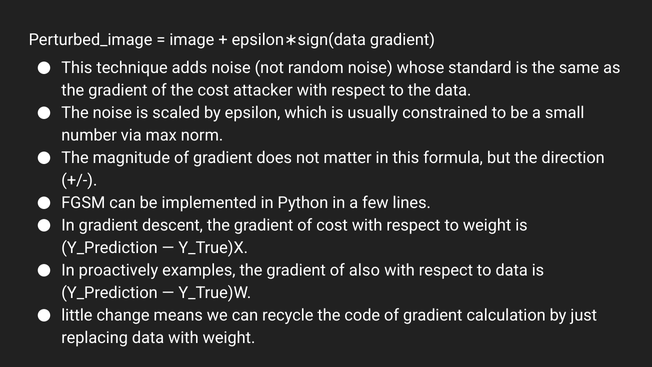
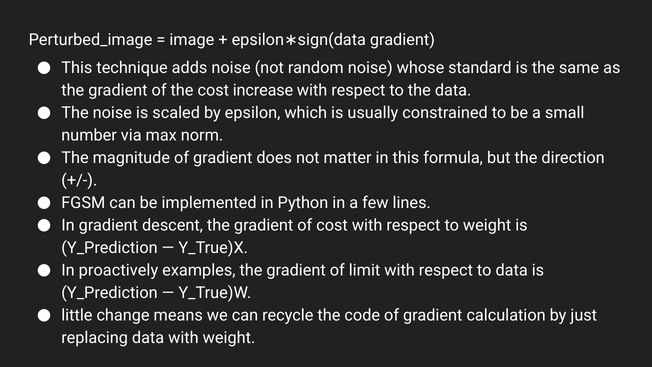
attacker: attacker -> increase (263, 90)
also: also -> limit (365, 270)
